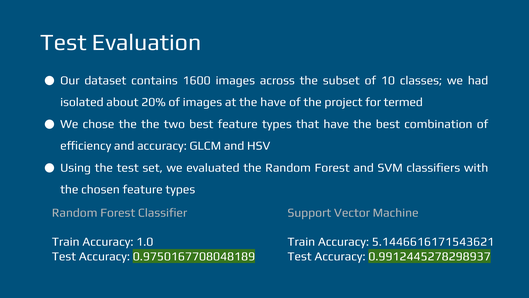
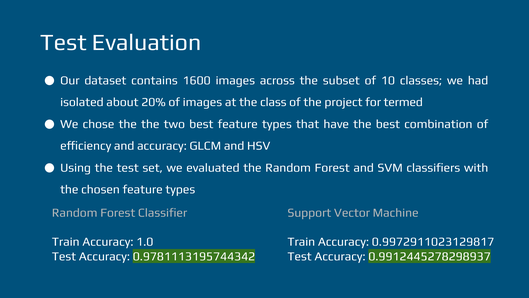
the have: have -> class (273, 102)
5.1446616171543621: 5.1446616171543621 -> 0.9972911023129817 (433, 242)
0.9750167708048189: 0.9750167708048189 -> 0.9781113195744342 (194, 256)
